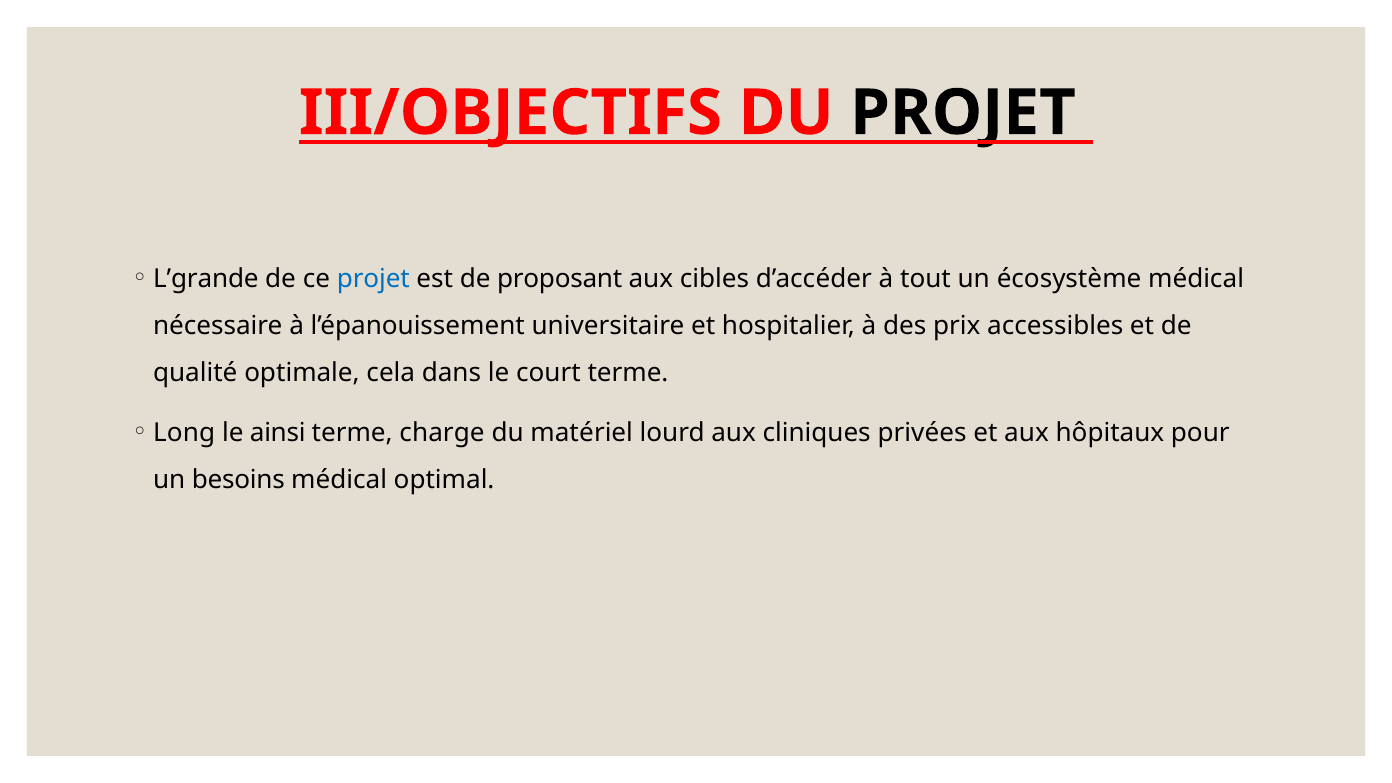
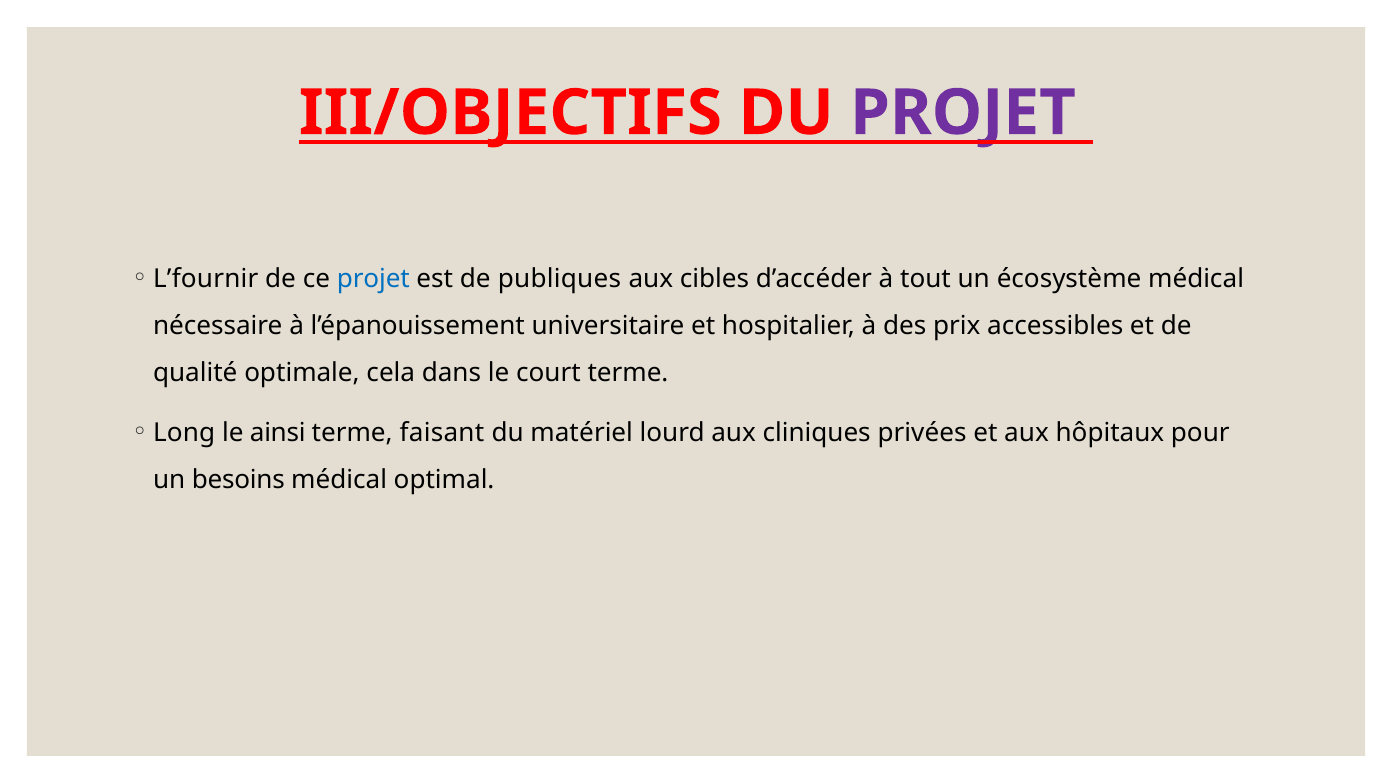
PROJET colour: black -> purple (963, 113)
L’grande: L’grande -> L’fournir (206, 278)
proposant: proposant -> publiques (559, 278)
charge: charge -> faisant (442, 432)
